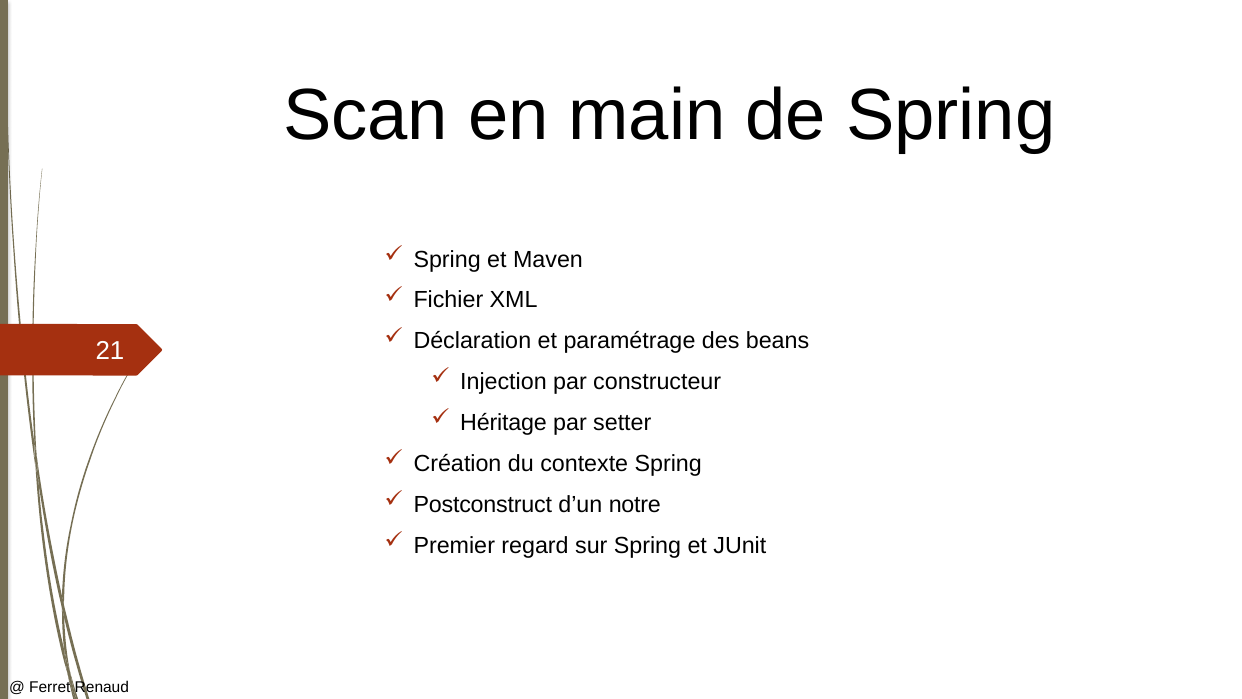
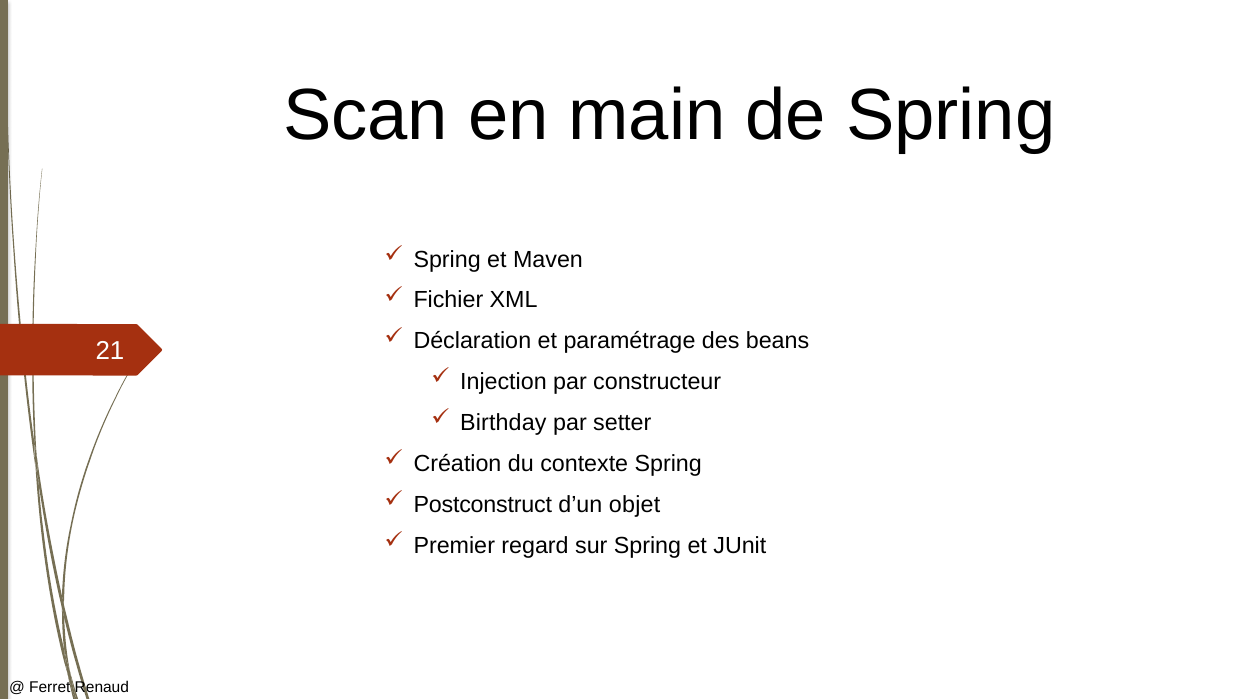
Héritage: Héritage -> Birthday (503, 423)
notre: notre -> objet (635, 505)
